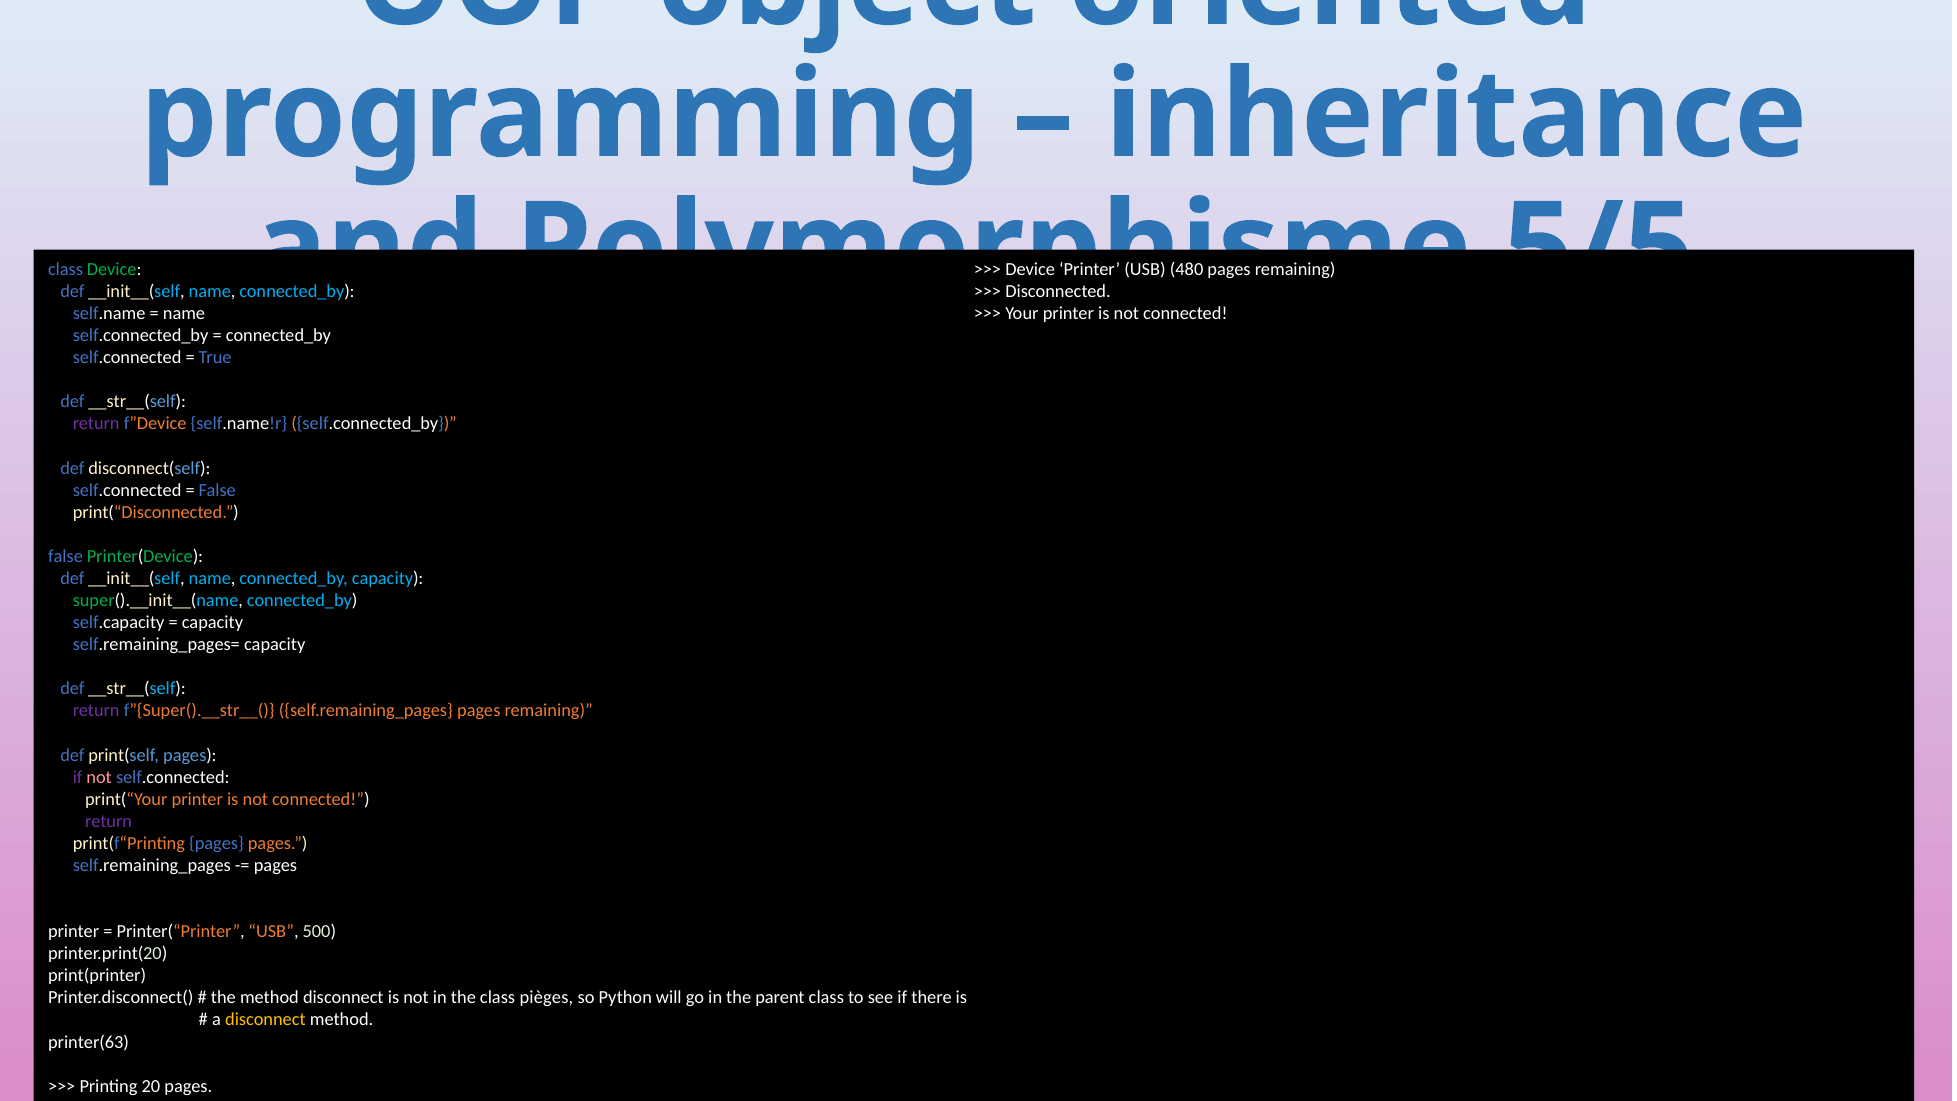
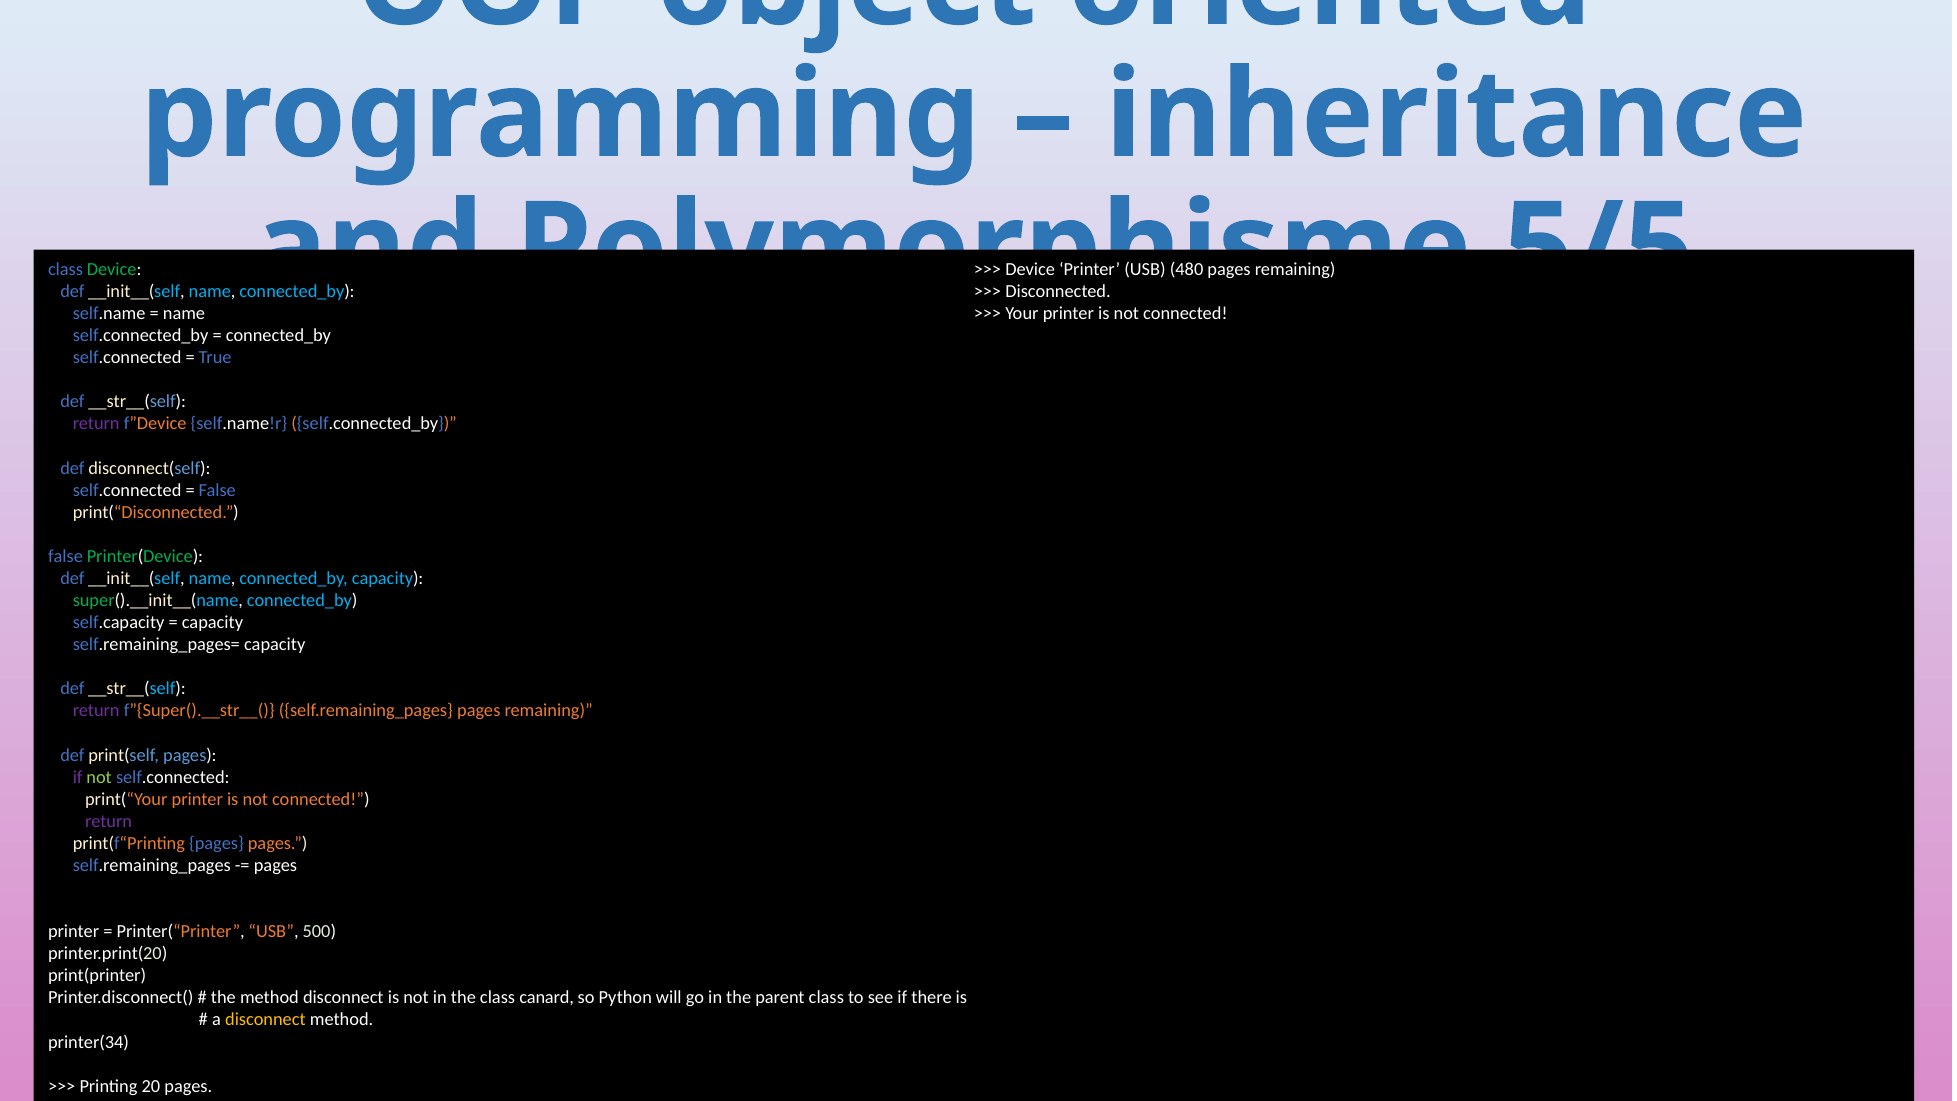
not colour: pink -> light green (99, 777)
pièges: pièges -> canard (547, 998)
printer(63: printer(63 -> printer(34 (89, 1042)
